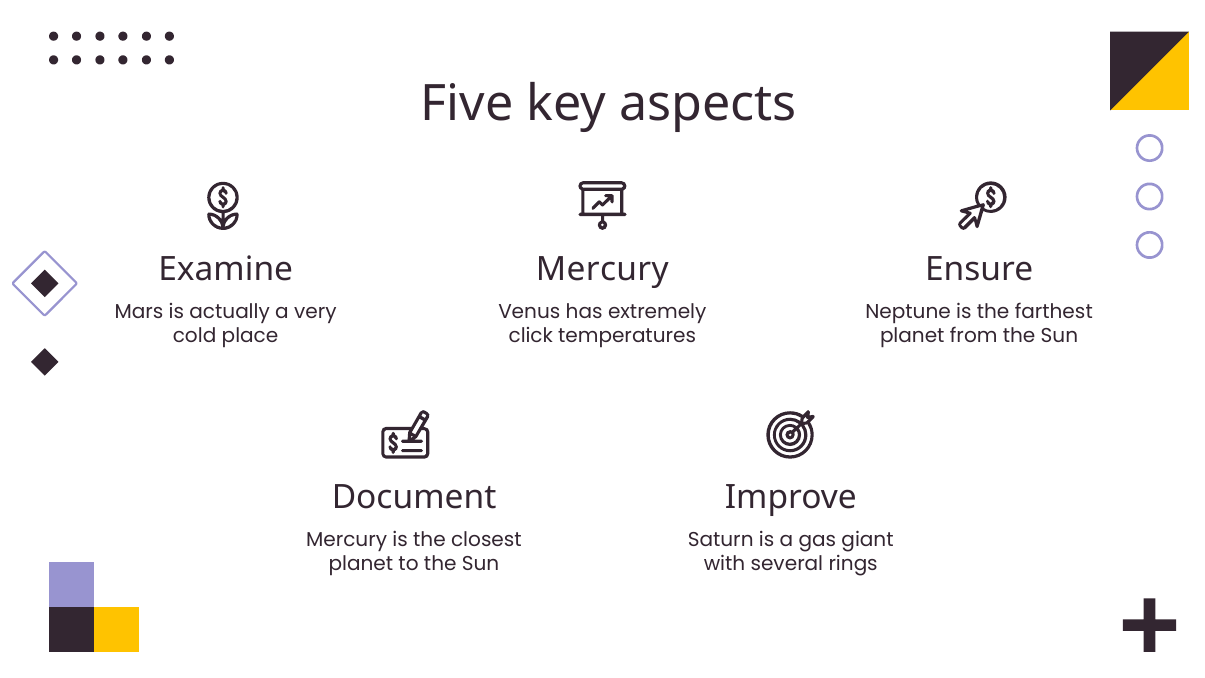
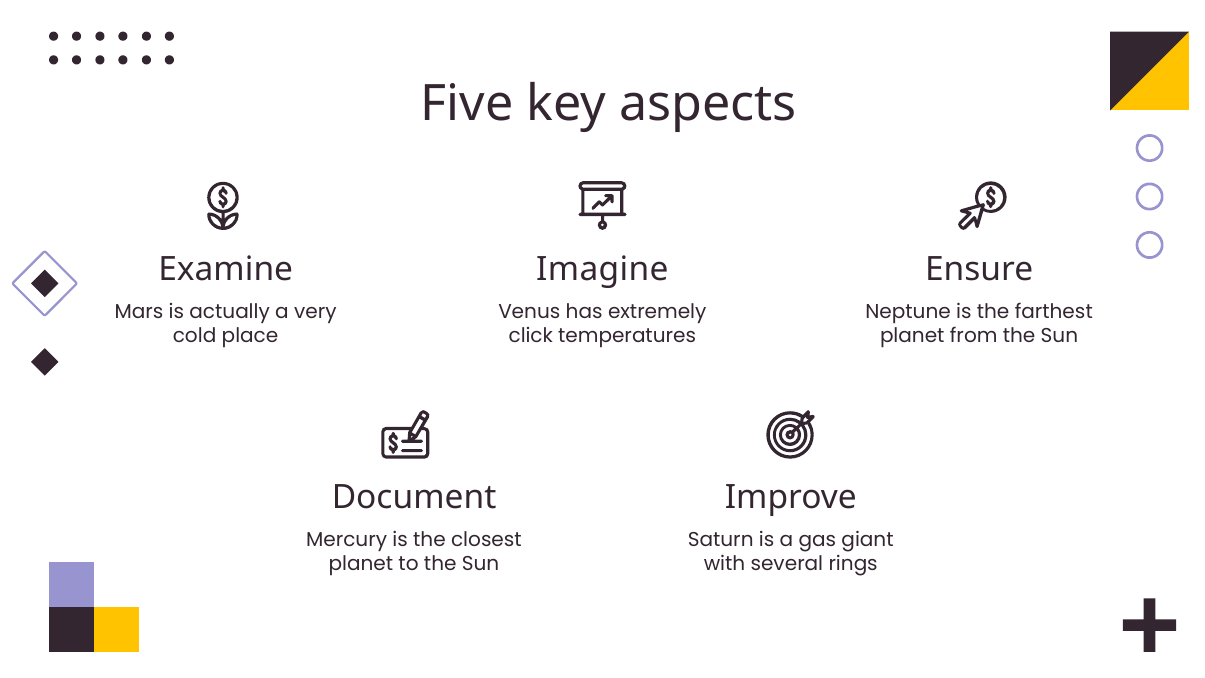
Examine Mercury: Mercury -> Imagine (602, 270)
